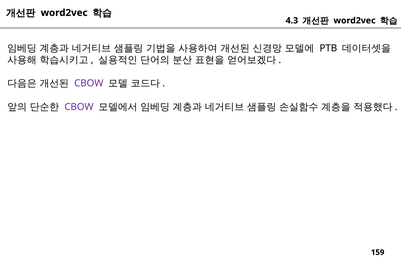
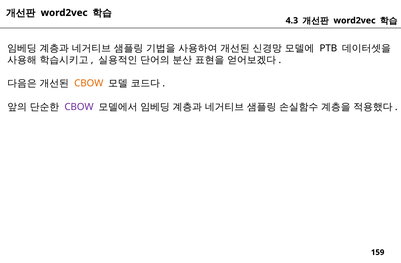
CBOW colour: purple -> orange (89, 84)
